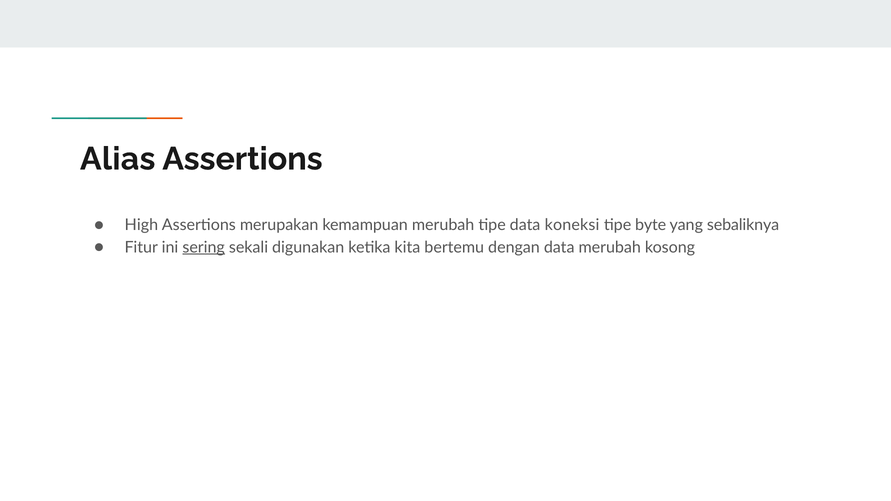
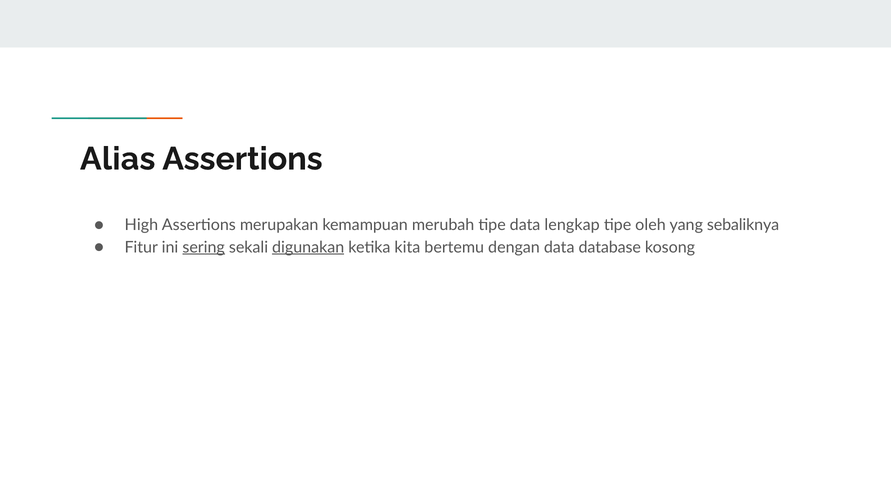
koneksi: koneksi -> lengkap (572, 225)
byte: byte -> oleh (651, 225)
digunakan underline: none -> present (308, 247)
data merubah: merubah -> database (610, 247)
